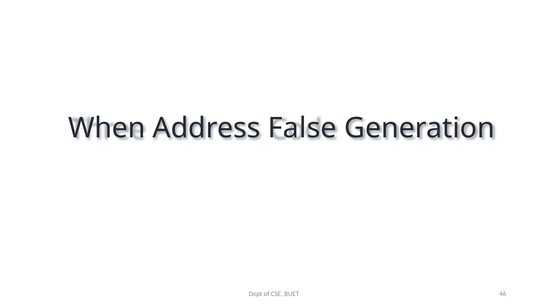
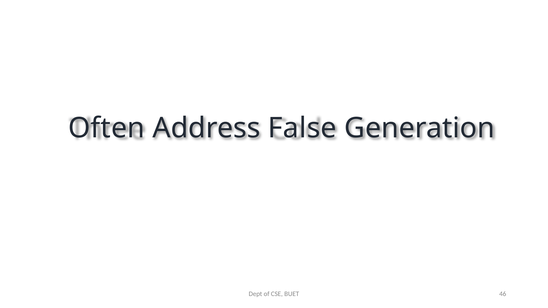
When: When -> Often (107, 128)
